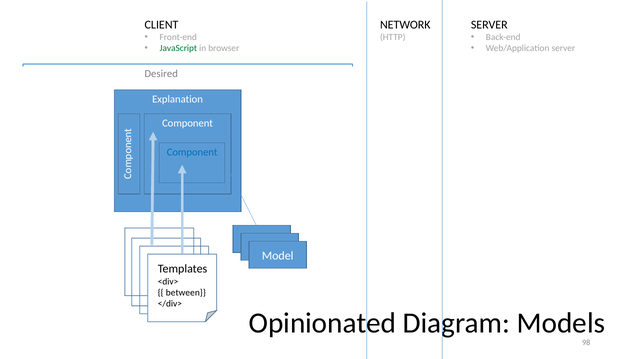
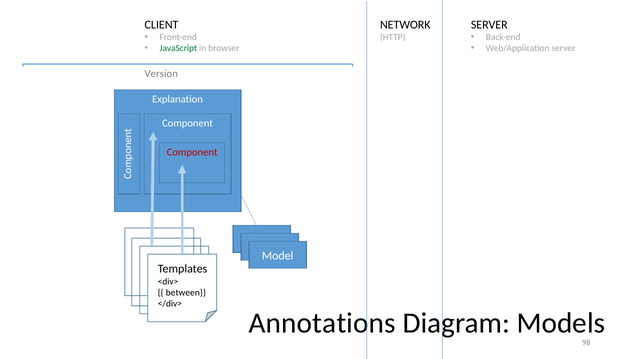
Desired: Desired -> Version (161, 74)
Component colour: blue -> red (192, 152)
Opinionated: Opinionated -> Annotations (322, 324)
